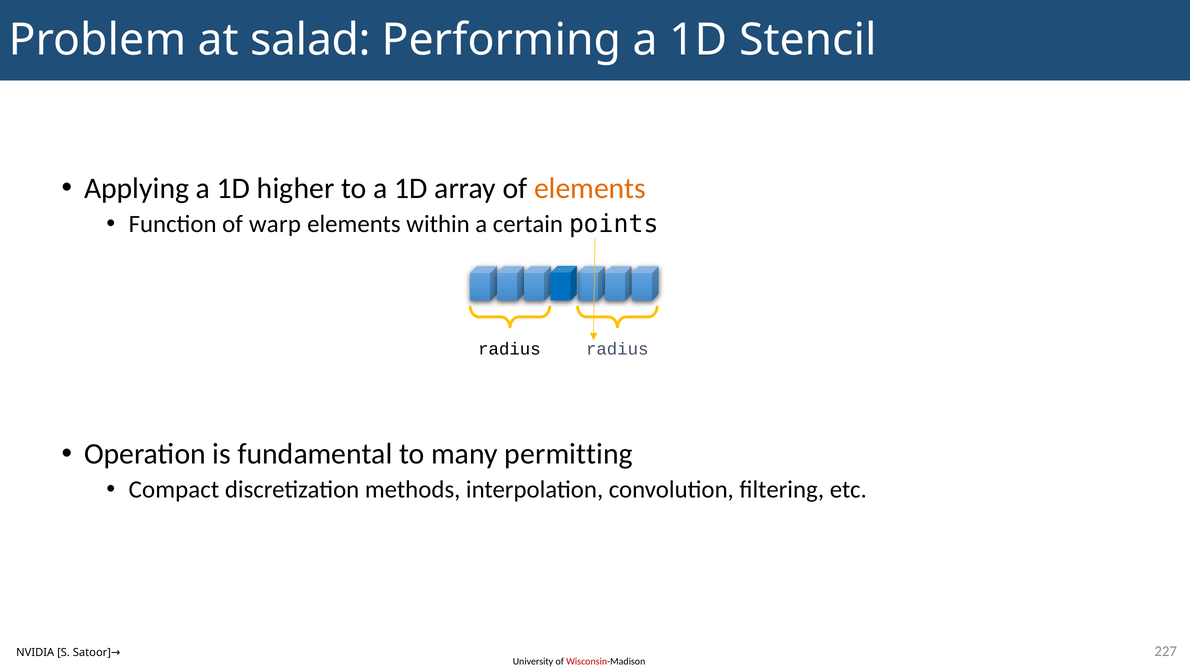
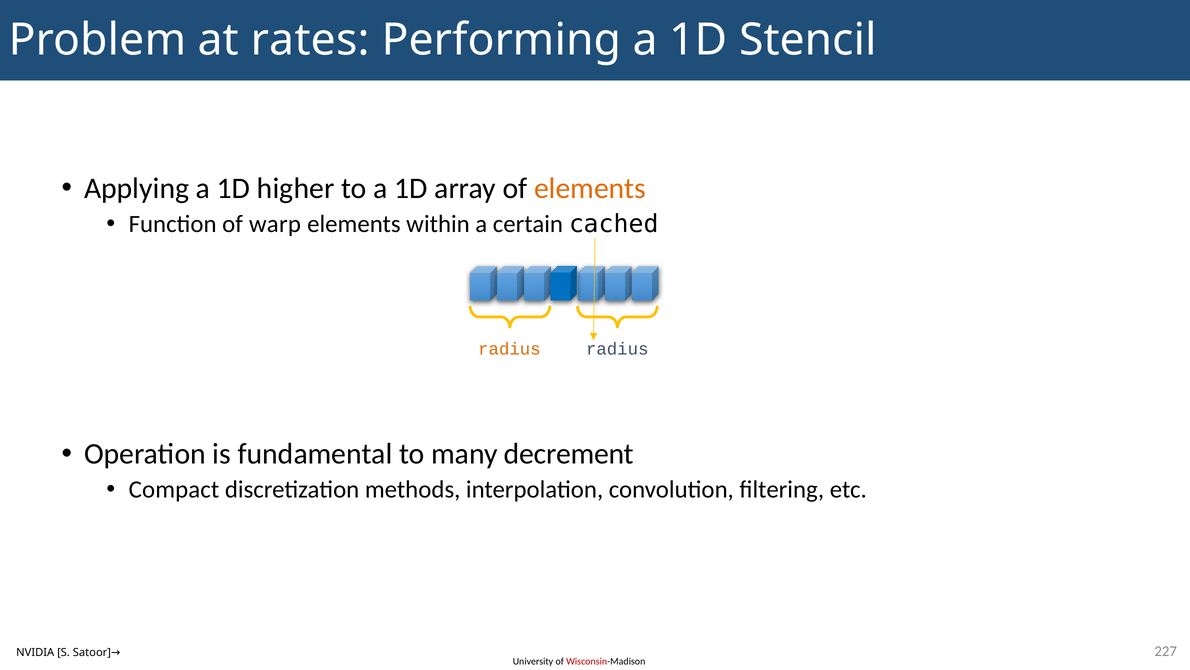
salad: salad -> rates (310, 40)
points: points -> cached (614, 224)
radius colour: black -> orange (509, 348)
permitting: permitting -> decrement (569, 454)
